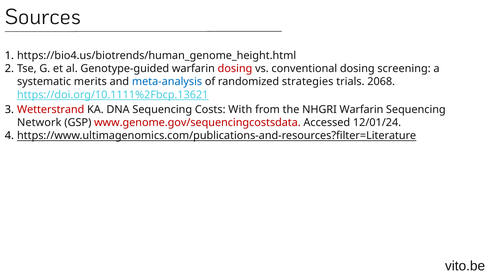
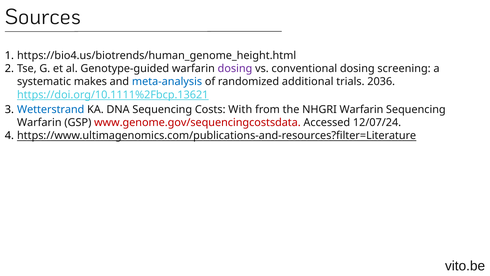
dosing colour: red -> purple (235, 69)
merits: merits -> makes (90, 82)
strategies: strategies -> additional (308, 82)
2068: 2068 -> 2036 (381, 82)
Wetterstrand colour: red -> blue (51, 109)
Network: Network -> Warfarin (39, 122)
12/01/24: 12/01/24 -> 12/07/24 (377, 122)
